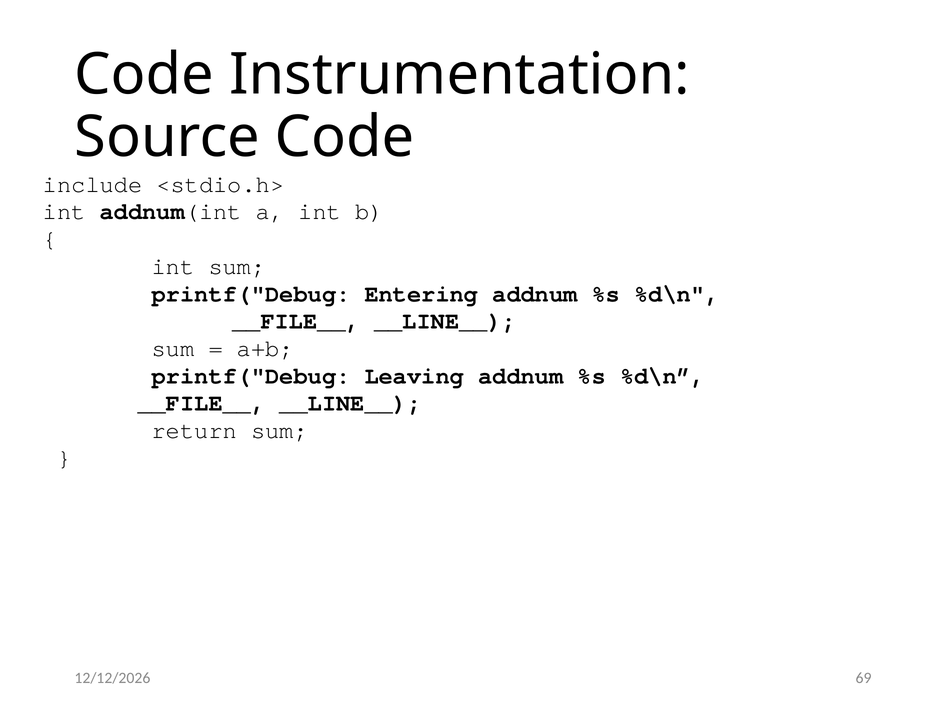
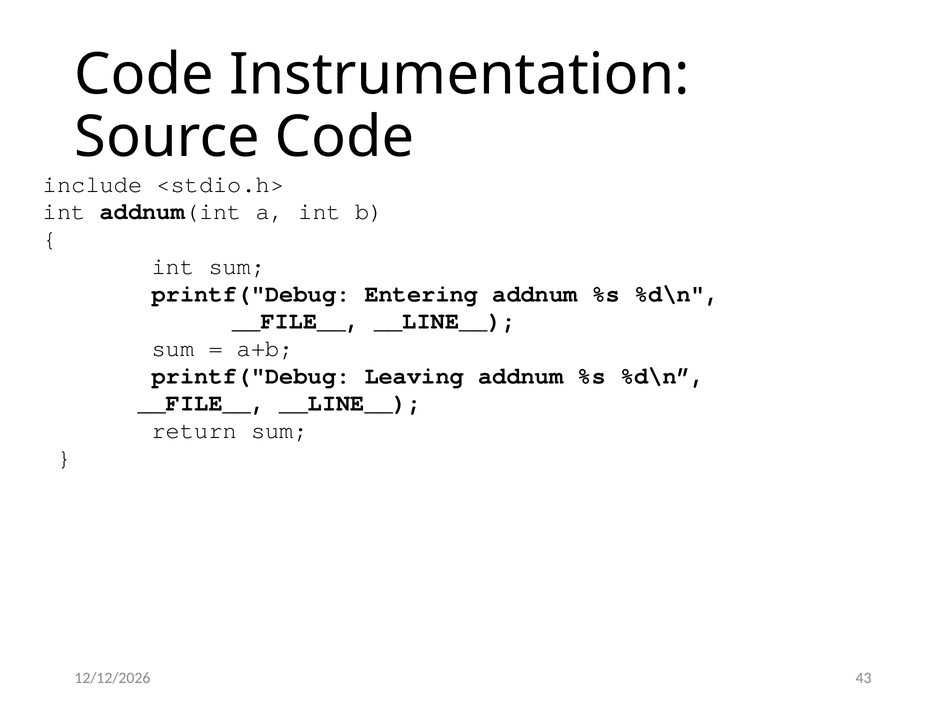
69: 69 -> 43 (864, 677)
